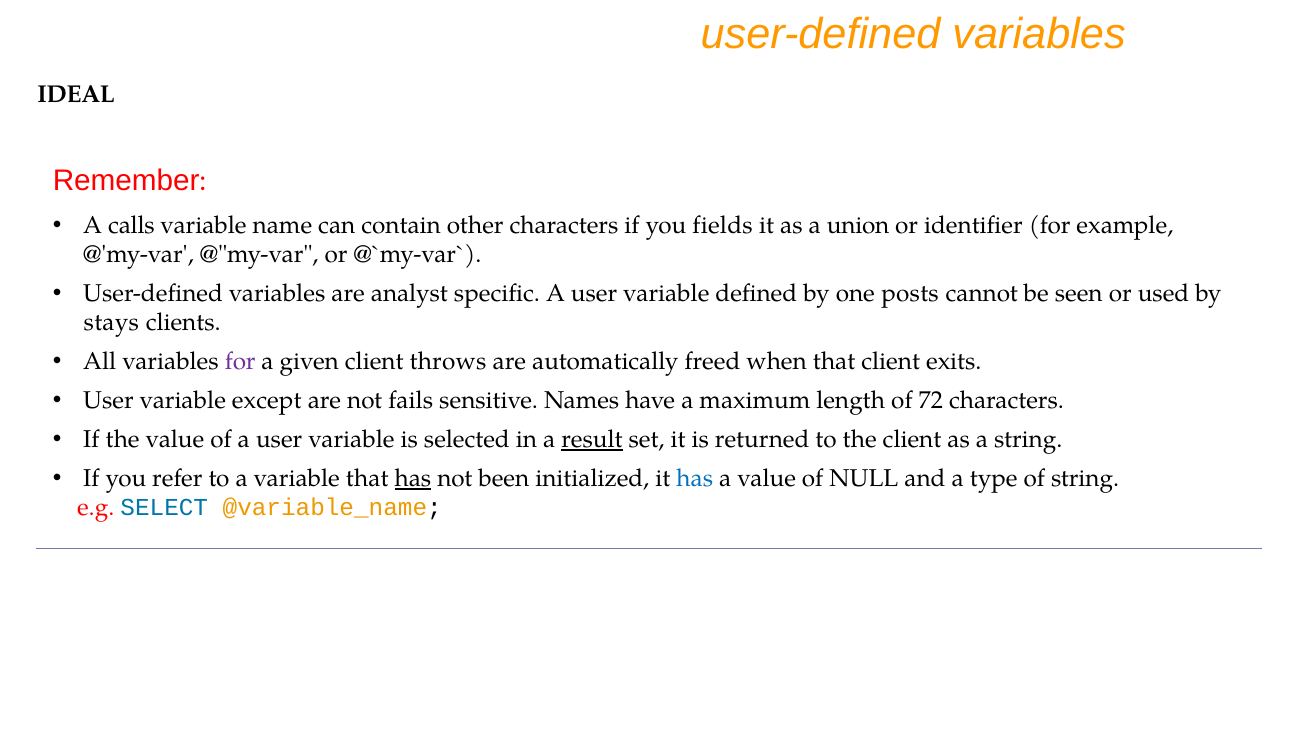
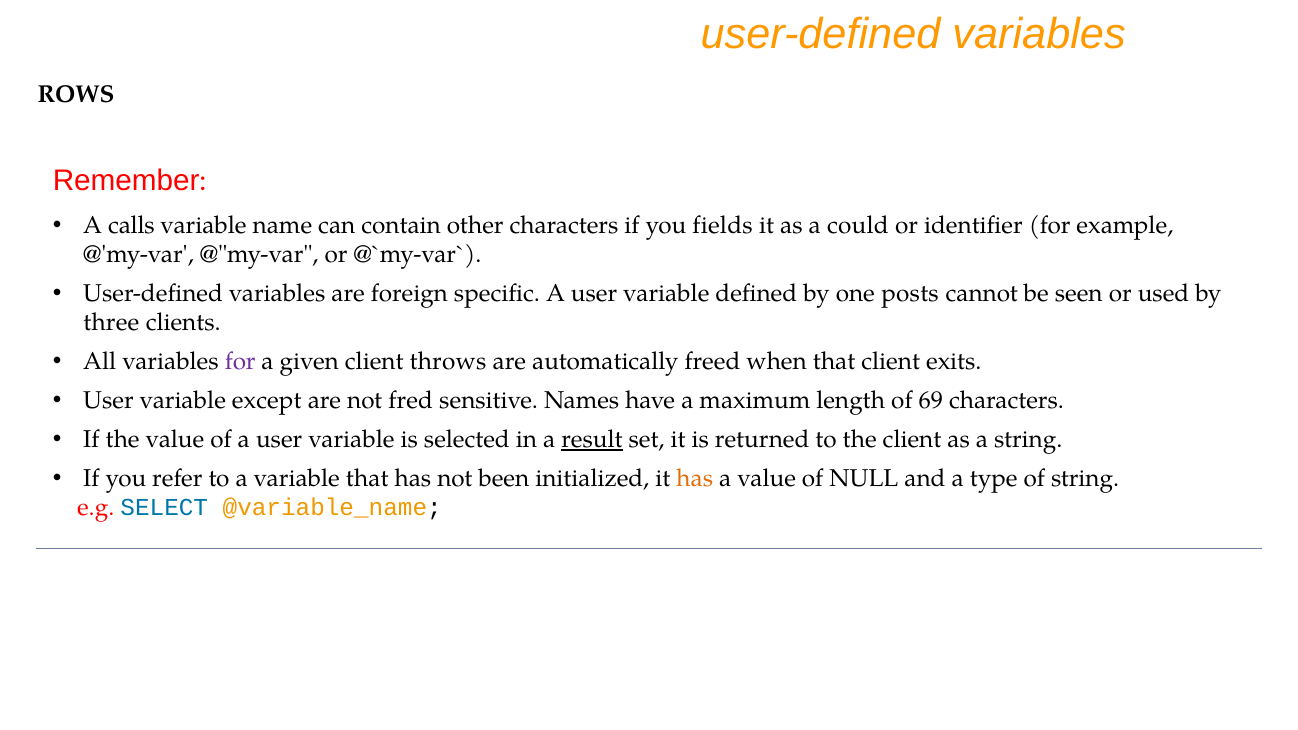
IDEAL: IDEAL -> ROWS (76, 95)
union: union -> could (858, 226)
analyst: analyst -> foreign (409, 294)
stays: stays -> three (111, 323)
fails: fails -> fred (411, 401)
72: 72 -> 69 (931, 401)
has underline: present -> none (413, 479)
has colour: blue -> orange (695, 479)
